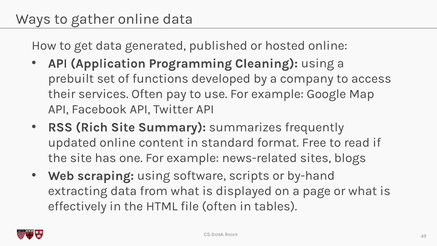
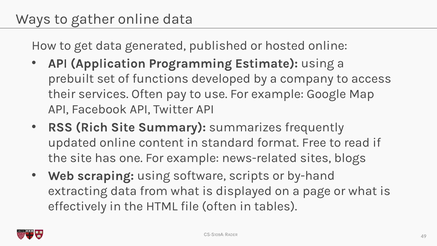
Cleaning: Cleaning -> Estimate (267, 63)
